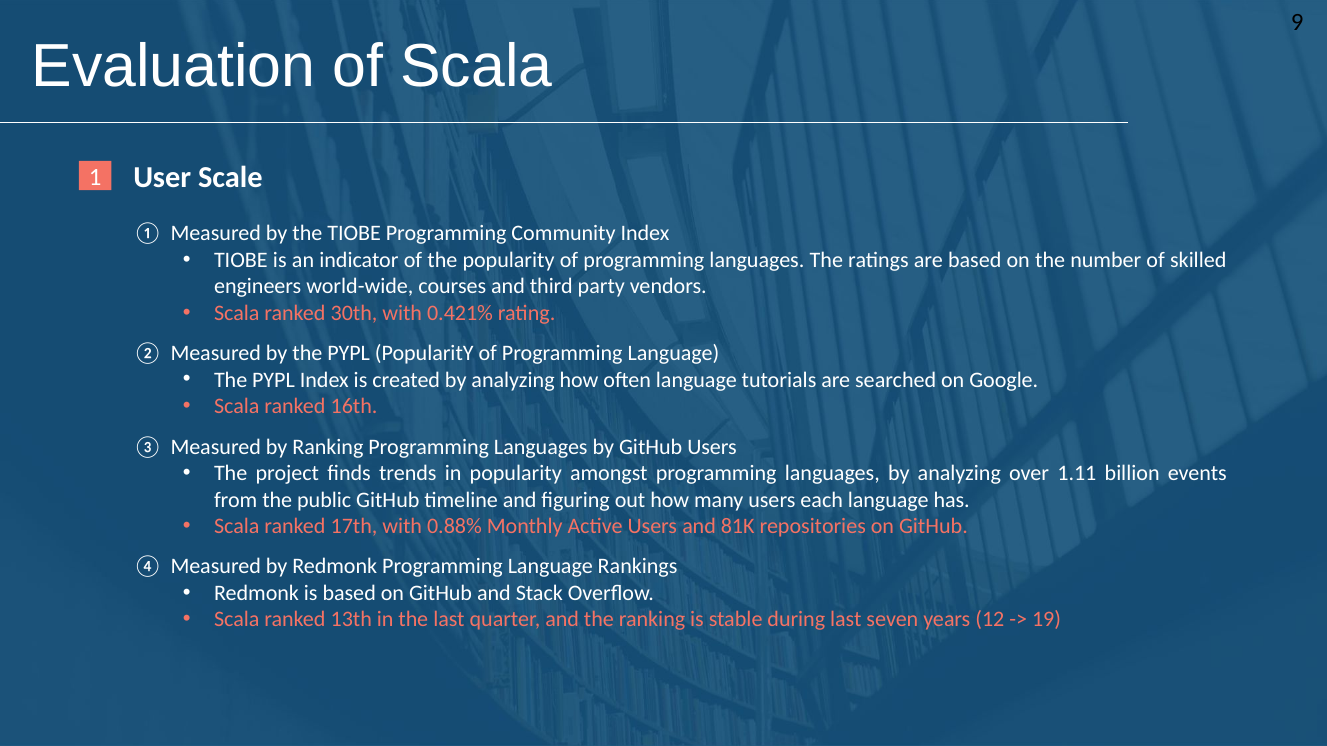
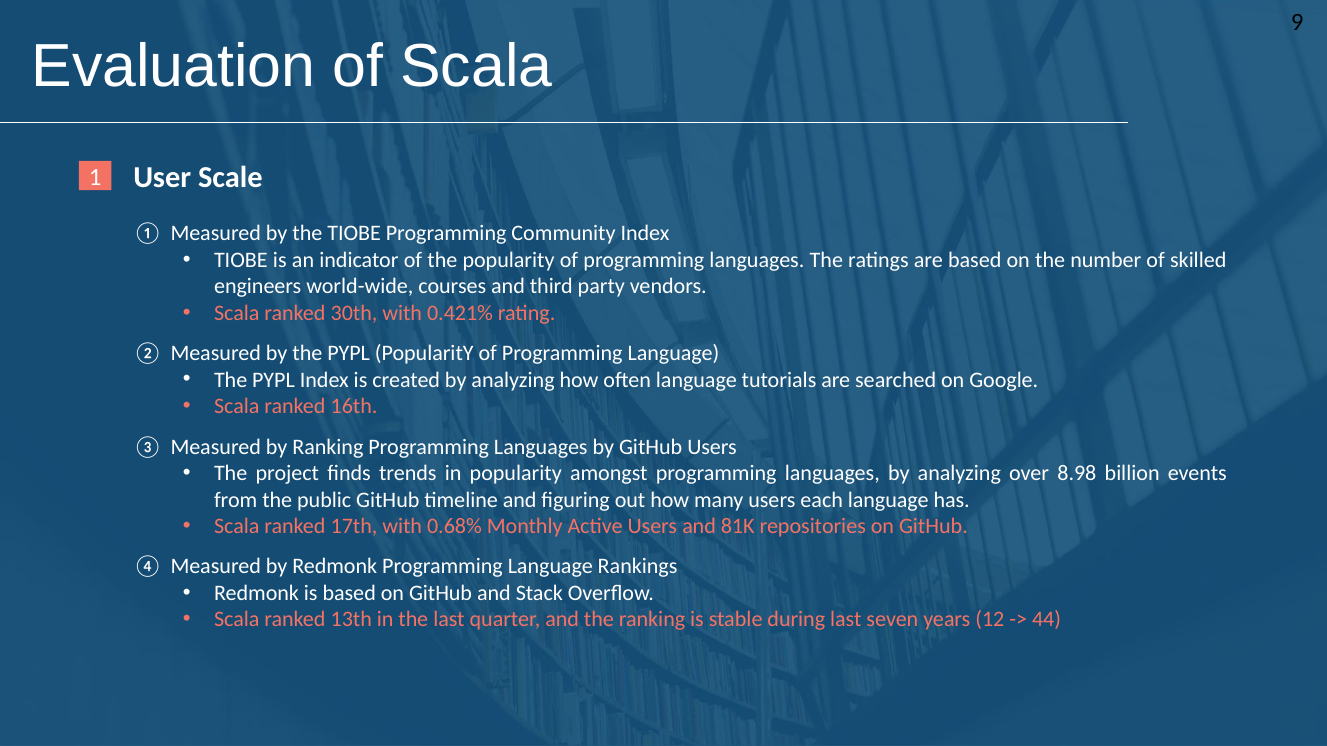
1.11: 1.11 -> 8.98 (1077, 474)
0.88%: 0.88% -> 0.68% (454, 527)
19: 19 -> 44 (1047, 620)
